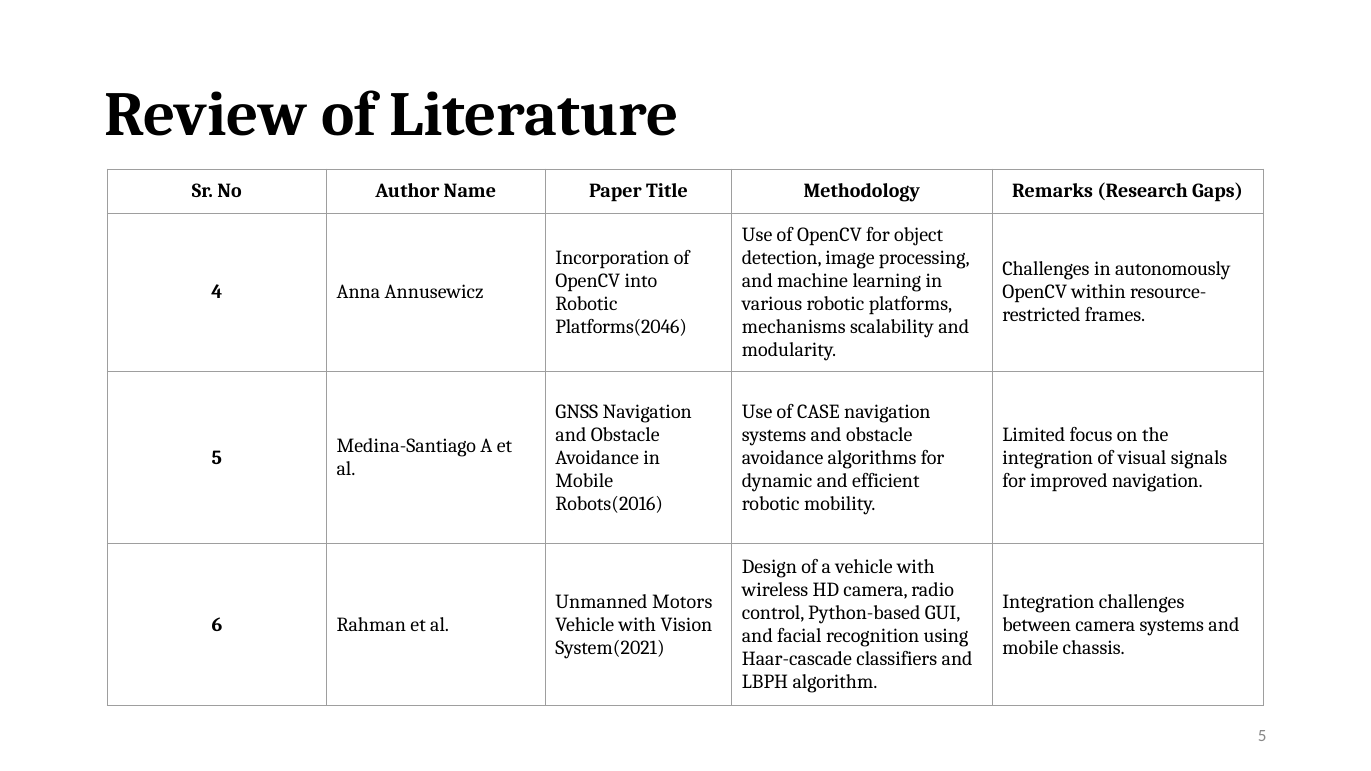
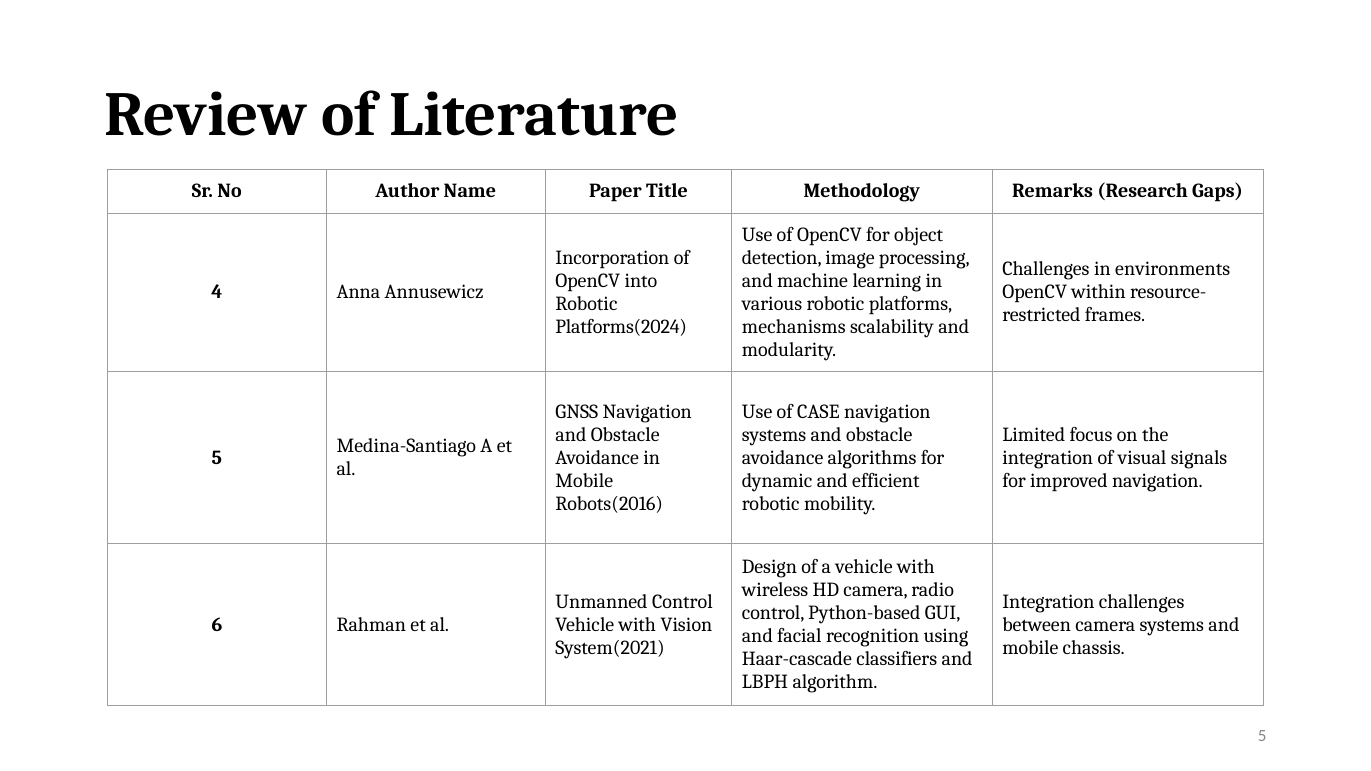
autonomously: autonomously -> environments (1173, 269)
Platforms(2046: Platforms(2046 -> Platforms(2024 (621, 327)
Unmanned Motors: Motors -> Control (682, 602)
